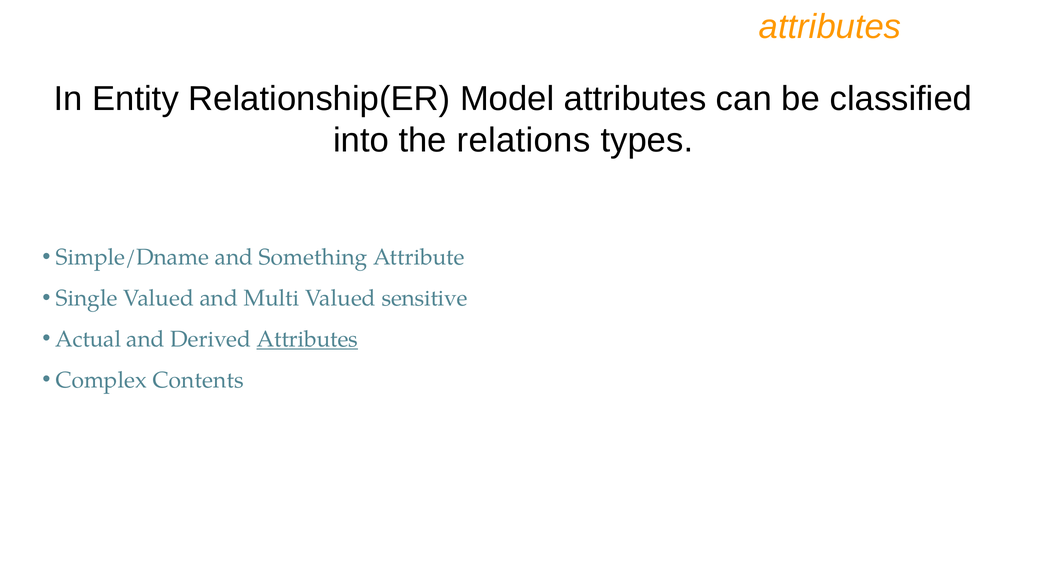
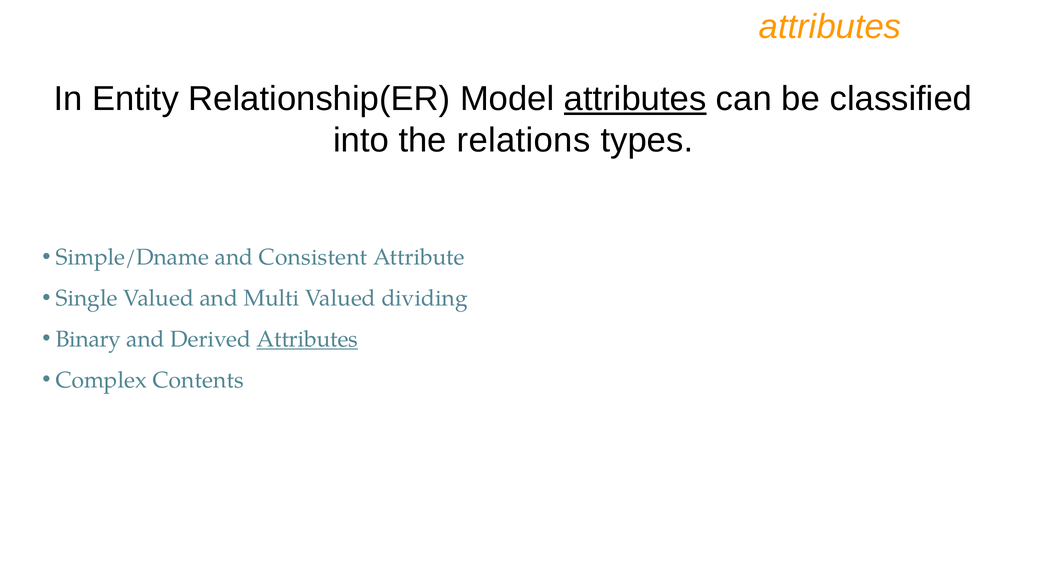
attributes underline: none -> present (635, 99)
Something: Something -> Consistent (313, 258)
sensitive: sensitive -> dividing (425, 299)
Actual: Actual -> Binary (88, 339)
